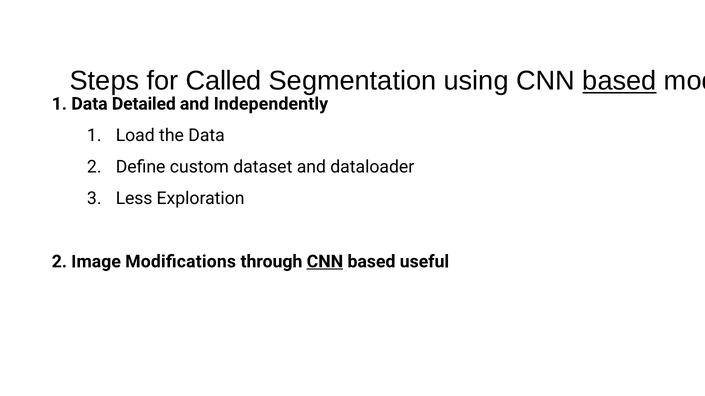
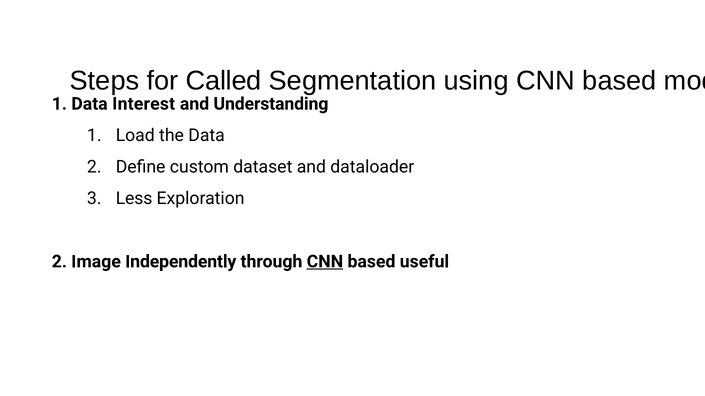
based underline: present -> none (619, 81)
Detailed: Detailed -> Interest (144, 104)
Independently: Independently -> Understanding (271, 104)
Modiﬁcations: Modiﬁcations -> Independently (181, 262)
